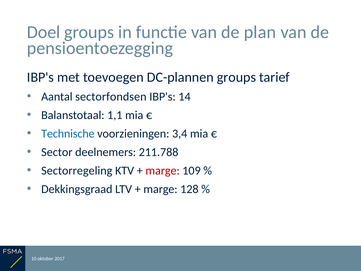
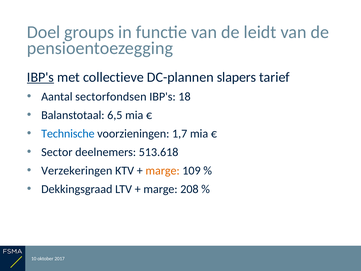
plan: plan -> leidt (260, 32)
IBP's underline: none -> present (40, 77)
toevoegen: toevoegen -> collectieve (113, 77)
DC-plannen groups: groups -> slapers (237, 77)
14: 14 -> 18 (185, 97)
1,1: 1,1 -> 6,5 (115, 115)
3,4: 3,4 -> 1,7 (180, 134)
211.788: 211.788 -> 513.618 (159, 152)
Sectorregeling: Sectorregeling -> Verzekeringen (77, 170)
marge colour: red -> orange (163, 170)
128: 128 -> 208 (189, 189)
